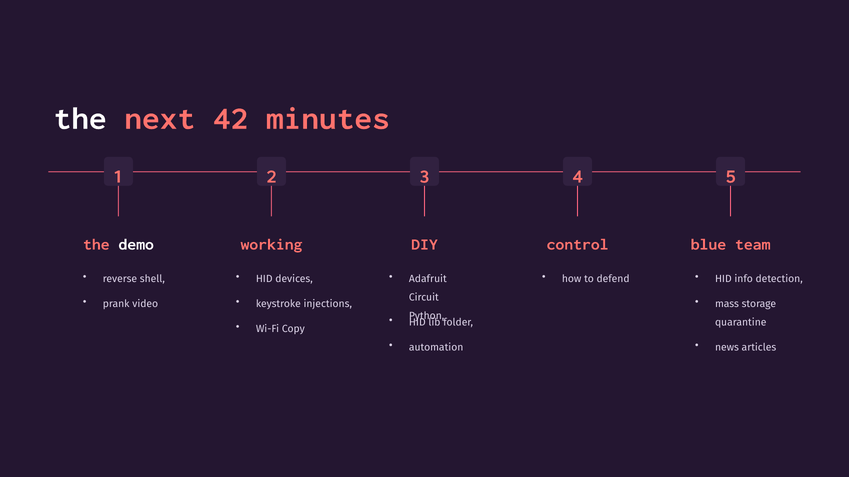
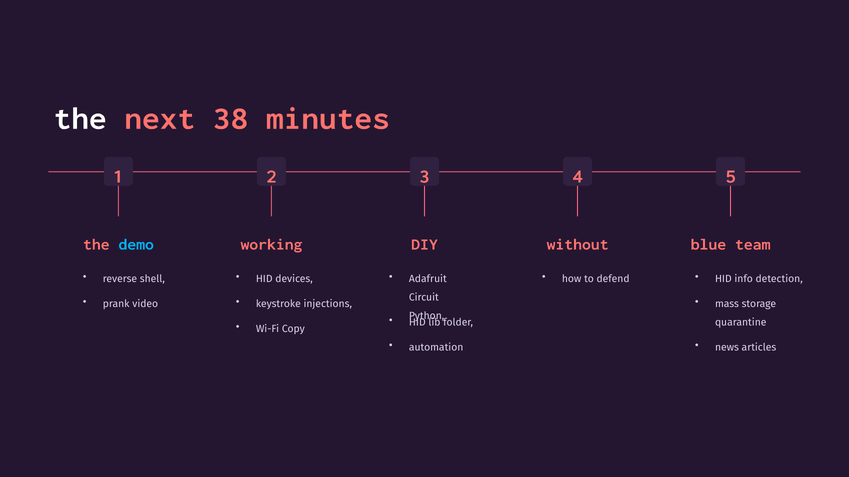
42: 42 -> 38 (230, 118)
demo colour: white -> light blue (136, 245)
control: control -> without (578, 245)
